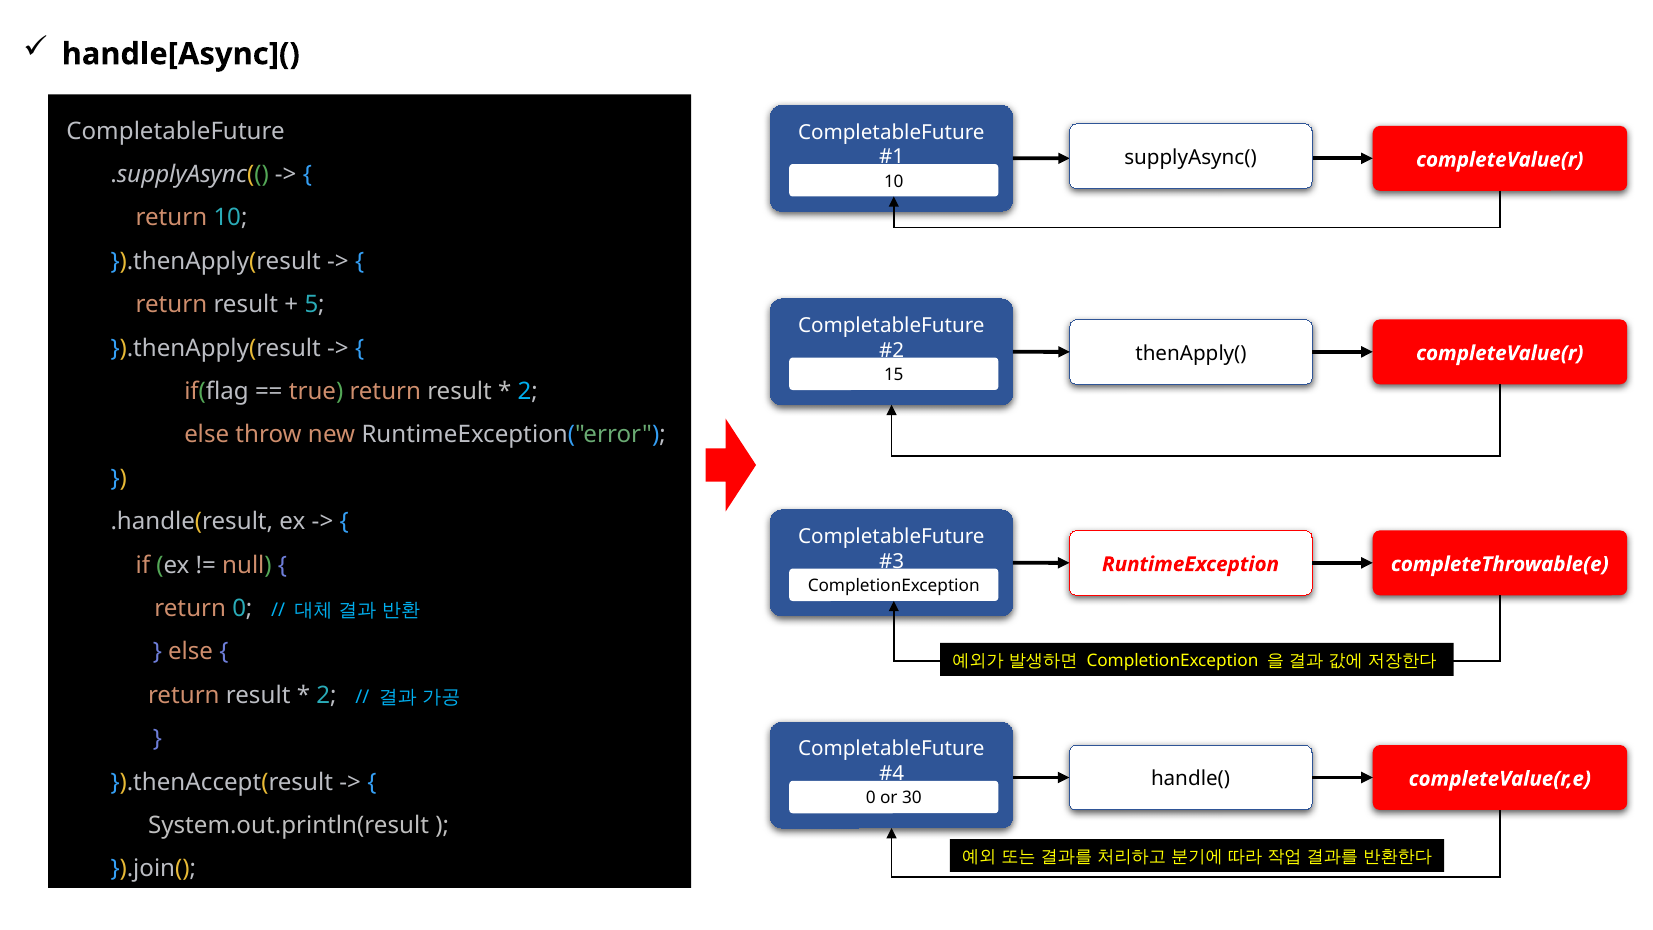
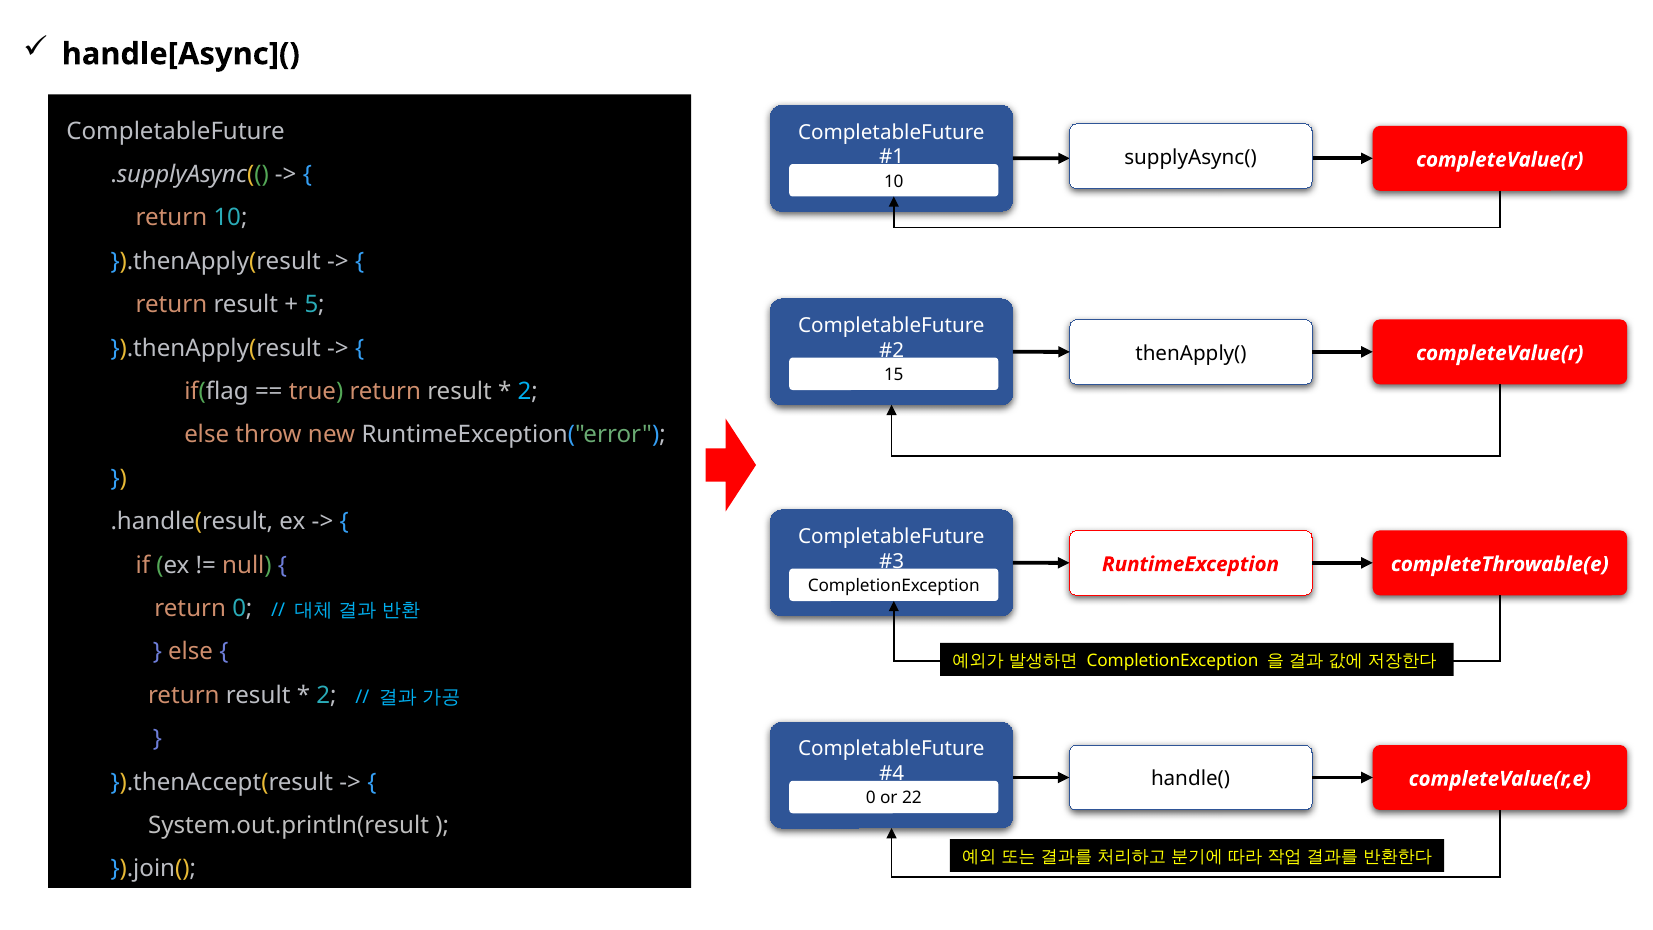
30: 30 -> 22 (912, 798)
